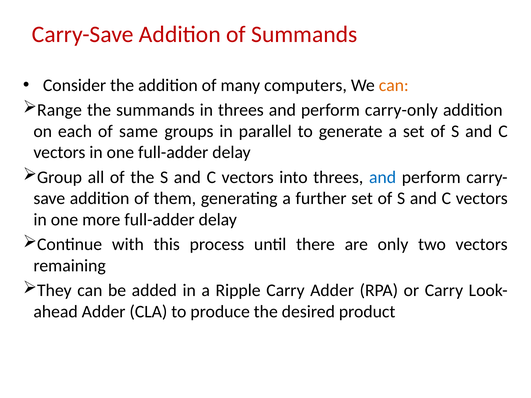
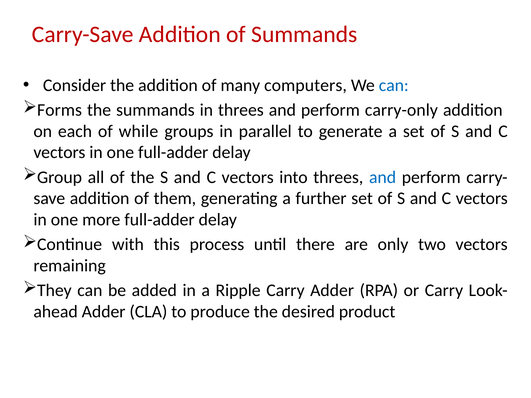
can colour: orange -> blue (394, 85)
Range: Range -> Forms (60, 110)
same: same -> while (138, 131)
